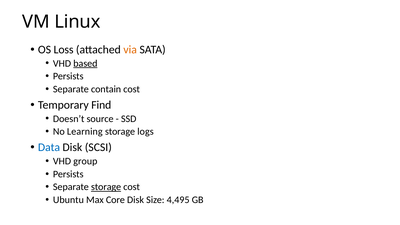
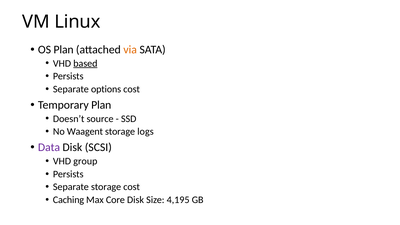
OS Loss: Loss -> Plan (64, 50)
contain: contain -> options (106, 89)
Temporary Find: Find -> Plan (101, 105)
Learning: Learning -> Waagent (85, 132)
Data colour: blue -> purple (49, 147)
storage underline: present -> none (106, 187)
Ubuntu: Ubuntu -> Caching (68, 200)
4,495: 4,495 -> 4,195 (178, 200)
